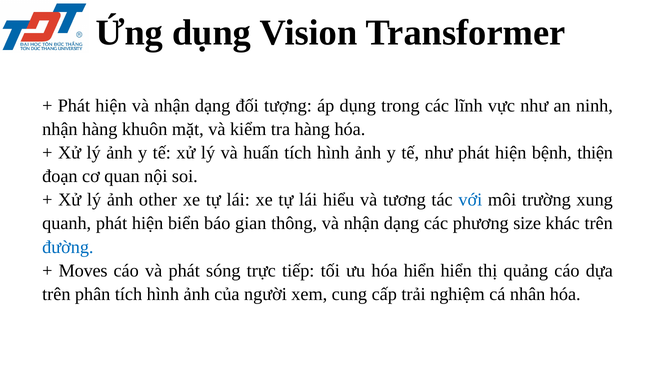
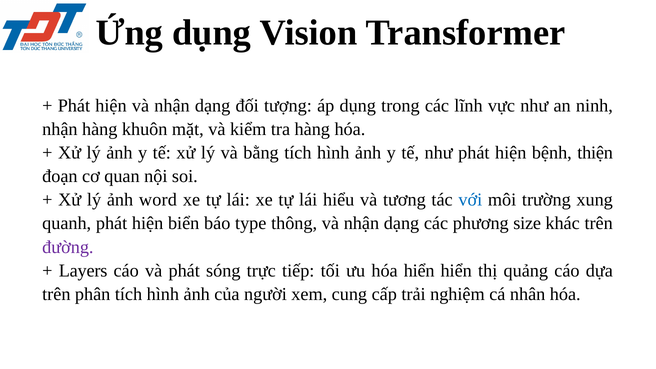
huấn: huấn -> bằng (261, 153)
other: other -> word (158, 200)
gian: gian -> type (251, 223)
đường colour: blue -> purple (68, 247)
Moves: Moves -> Layers (83, 271)
